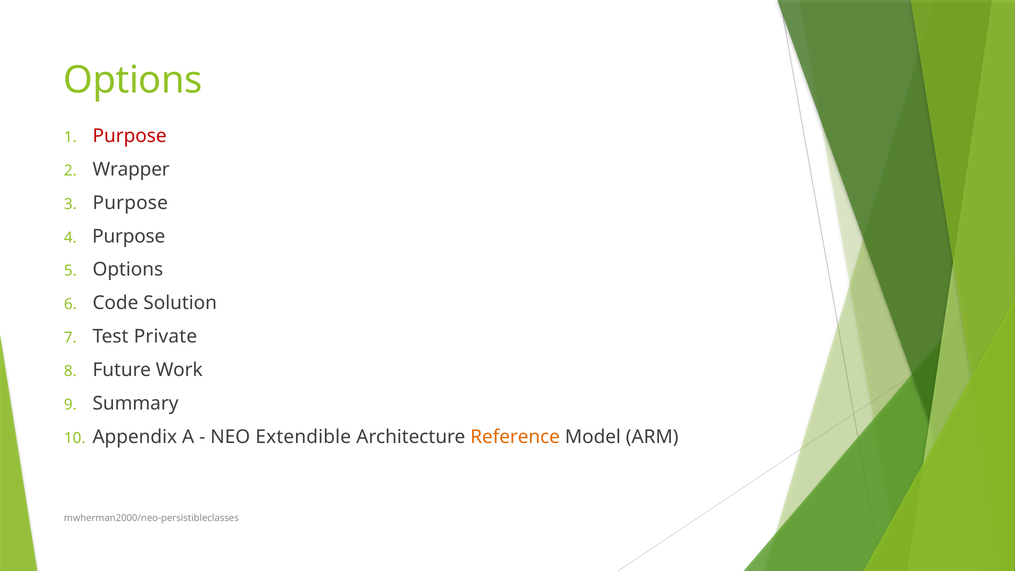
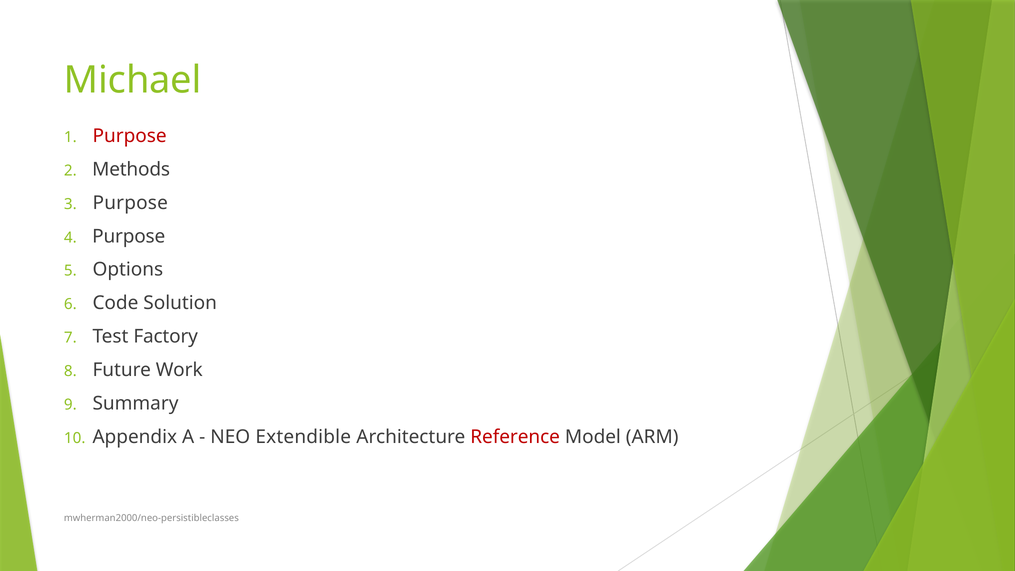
Options: Options -> Michael (133, 80)
Wrapper: Wrapper -> Methods (131, 169)
Private: Private -> Factory (166, 336)
Reference colour: orange -> red (515, 437)
